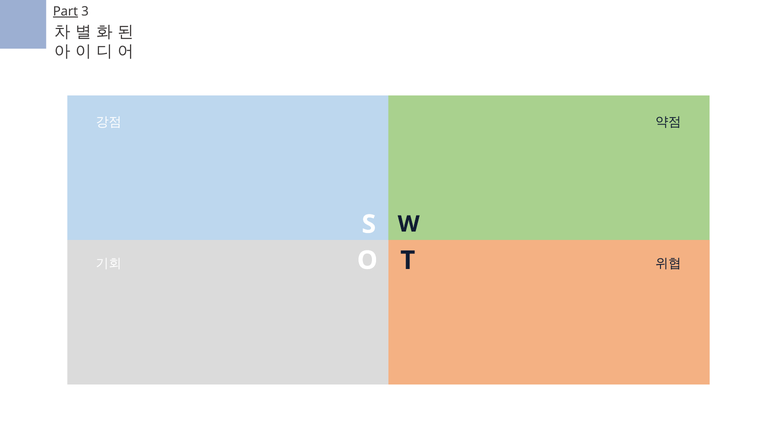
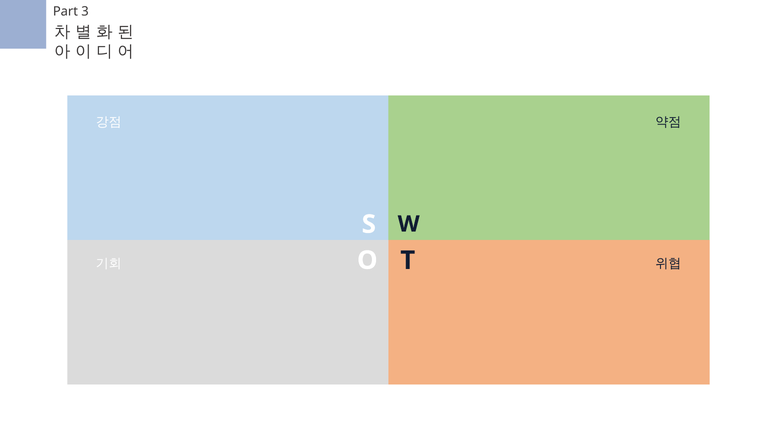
Part underline: present -> none (65, 11)
